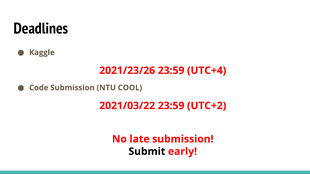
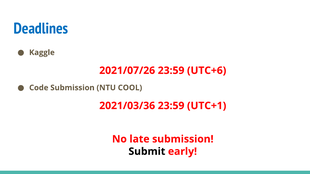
Deadlines colour: black -> blue (41, 29)
2021/23/26: 2021/23/26 -> 2021/07/26 (127, 71)
UTC+4: UTC+4 -> UTC+6 (207, 71)
2021/03/22: 2021/03/22 -> 2021/03/36 (127, 106)
UTC+2: UTC+2 -> UTC+1 (207, 106)
